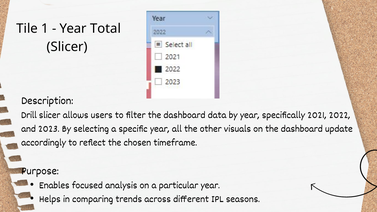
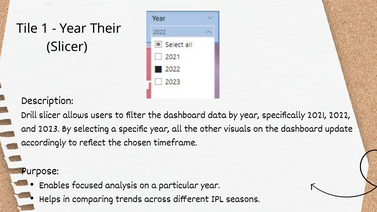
Total: Total -> Their (106, 28)
